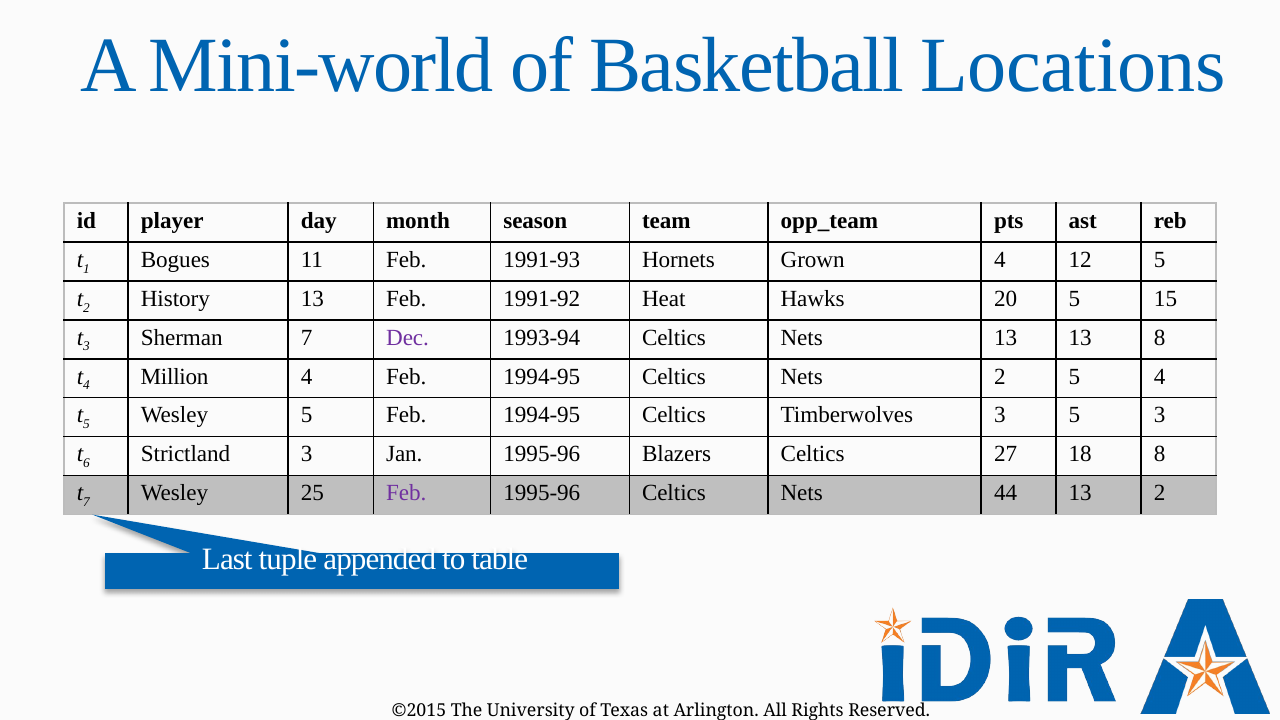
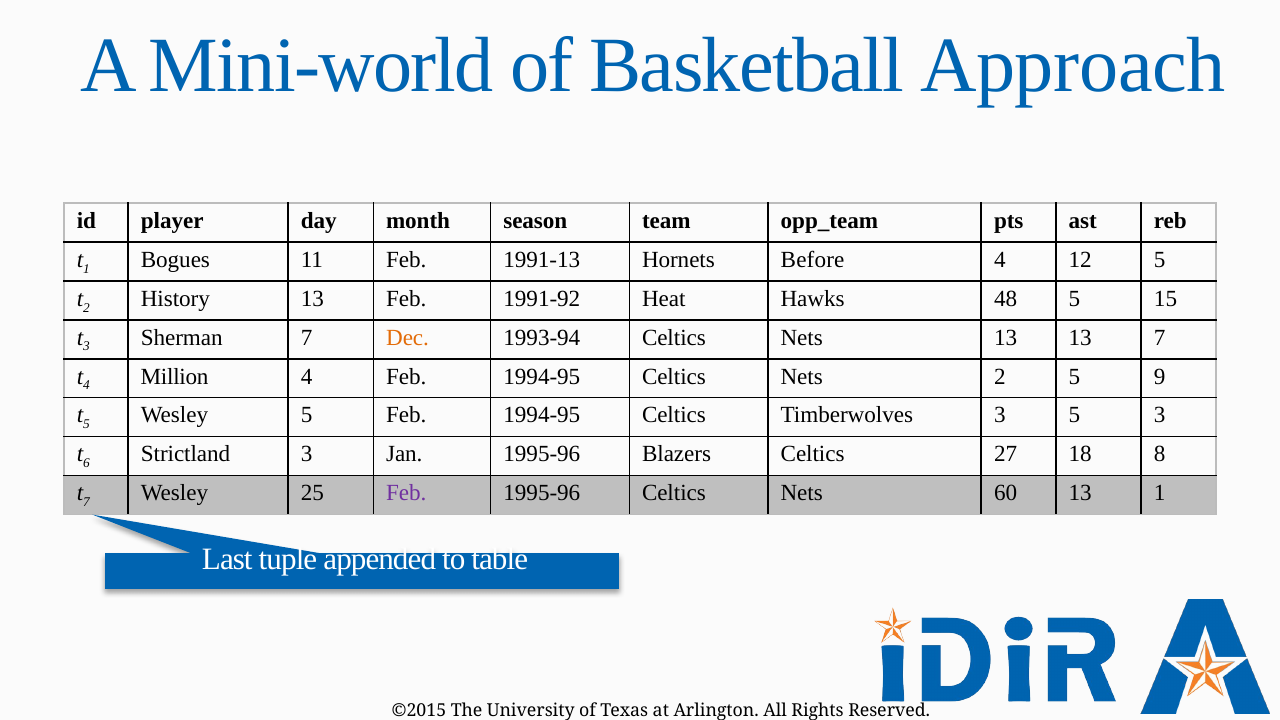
Locations: Locations -> Approach (1073, 66)
1991-93: 1991-93 -> 1991-13 (542, 260)
Grown: Grown -> Before (813, 260)
20: 20 -> 48 (1006, 299)
Dec colour: purple -> orange (408, 338)
13 8: 8 -> 7 (1160, 338)
5 4: 4 -> 9 (1160, 376)
44: 44 -> 60 (1006, 493)
13 2: 2 -> 1 (1160, 493)
